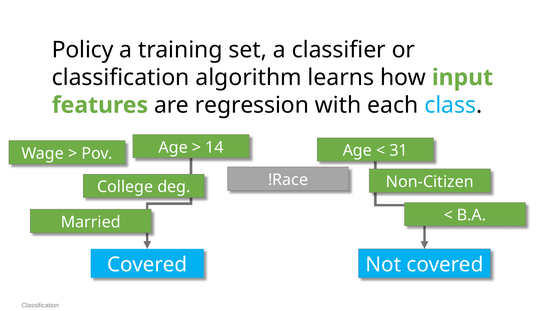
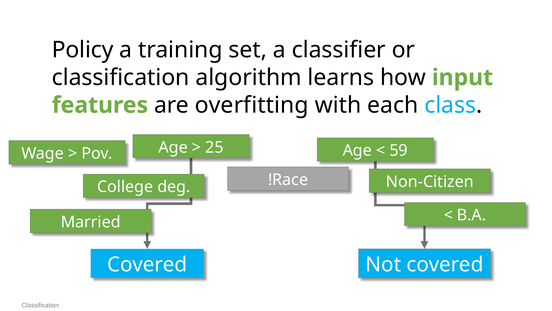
regression: regression -> overfitting (252, 105)
14: 14 -> 25 (214, 147)
31: 31 -> 59 (399, 150)
